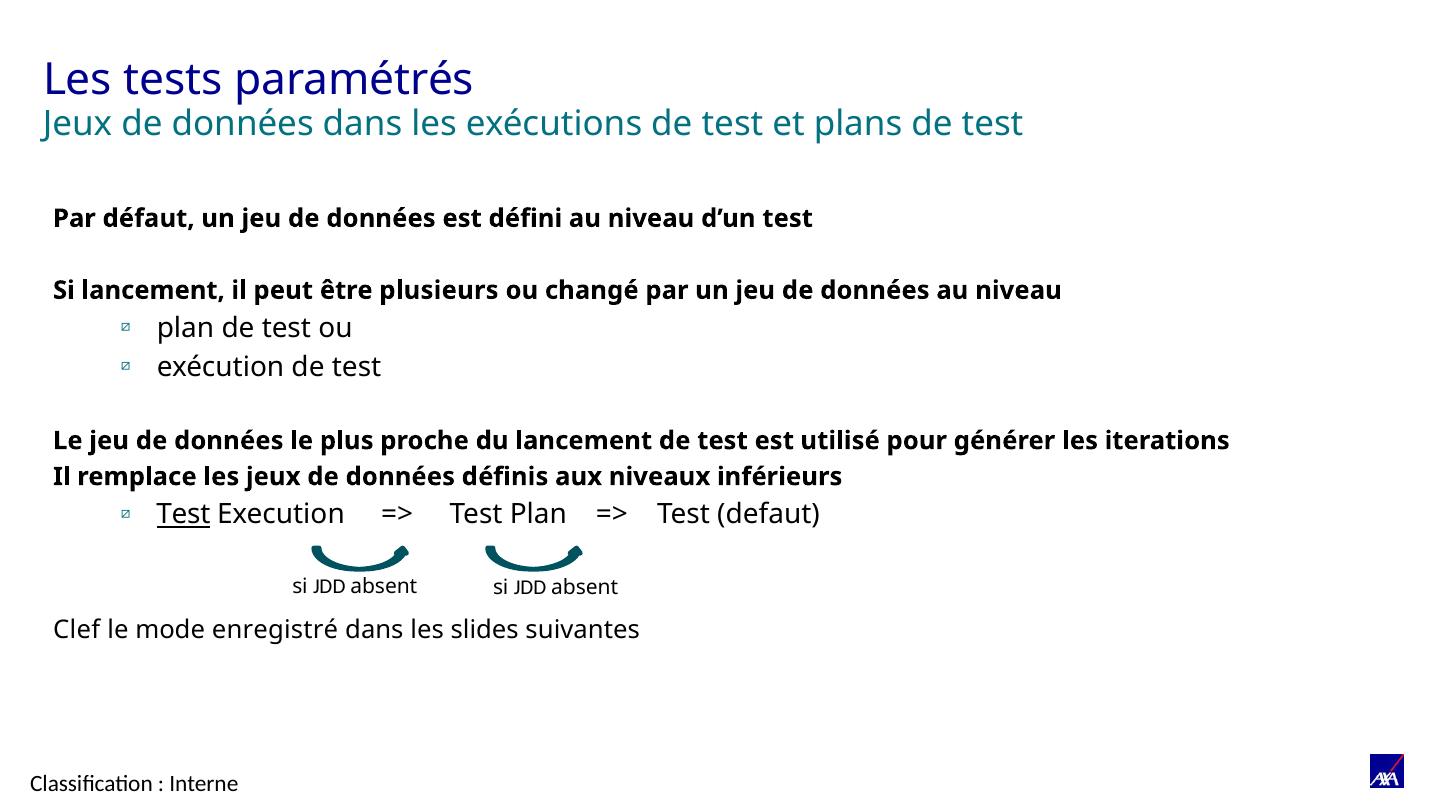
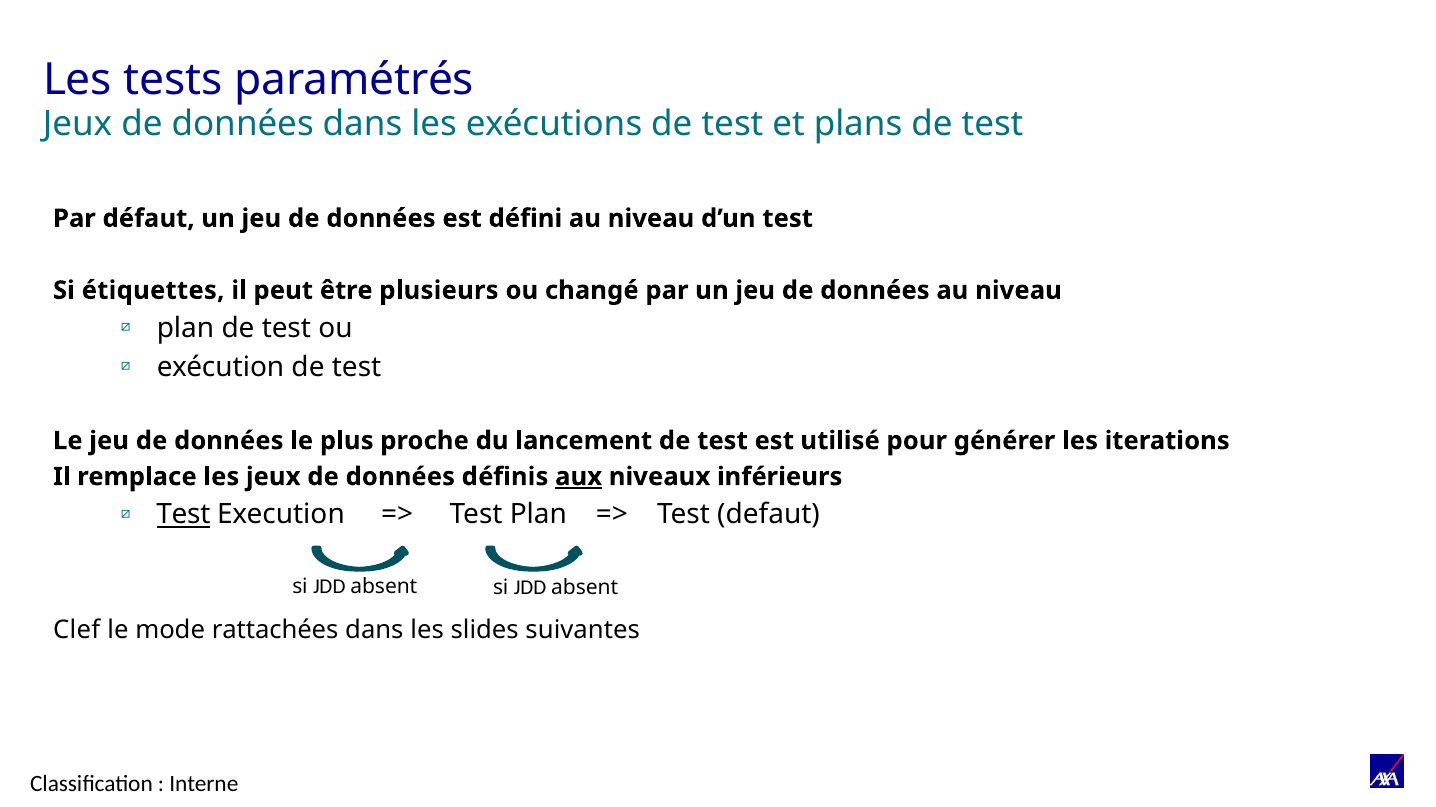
Si lancement: lancement -> étiquettes (153, 291)
aux underline: none -> present (579, 477)
enregistré: enregistré -> rattachées (275, 631)
